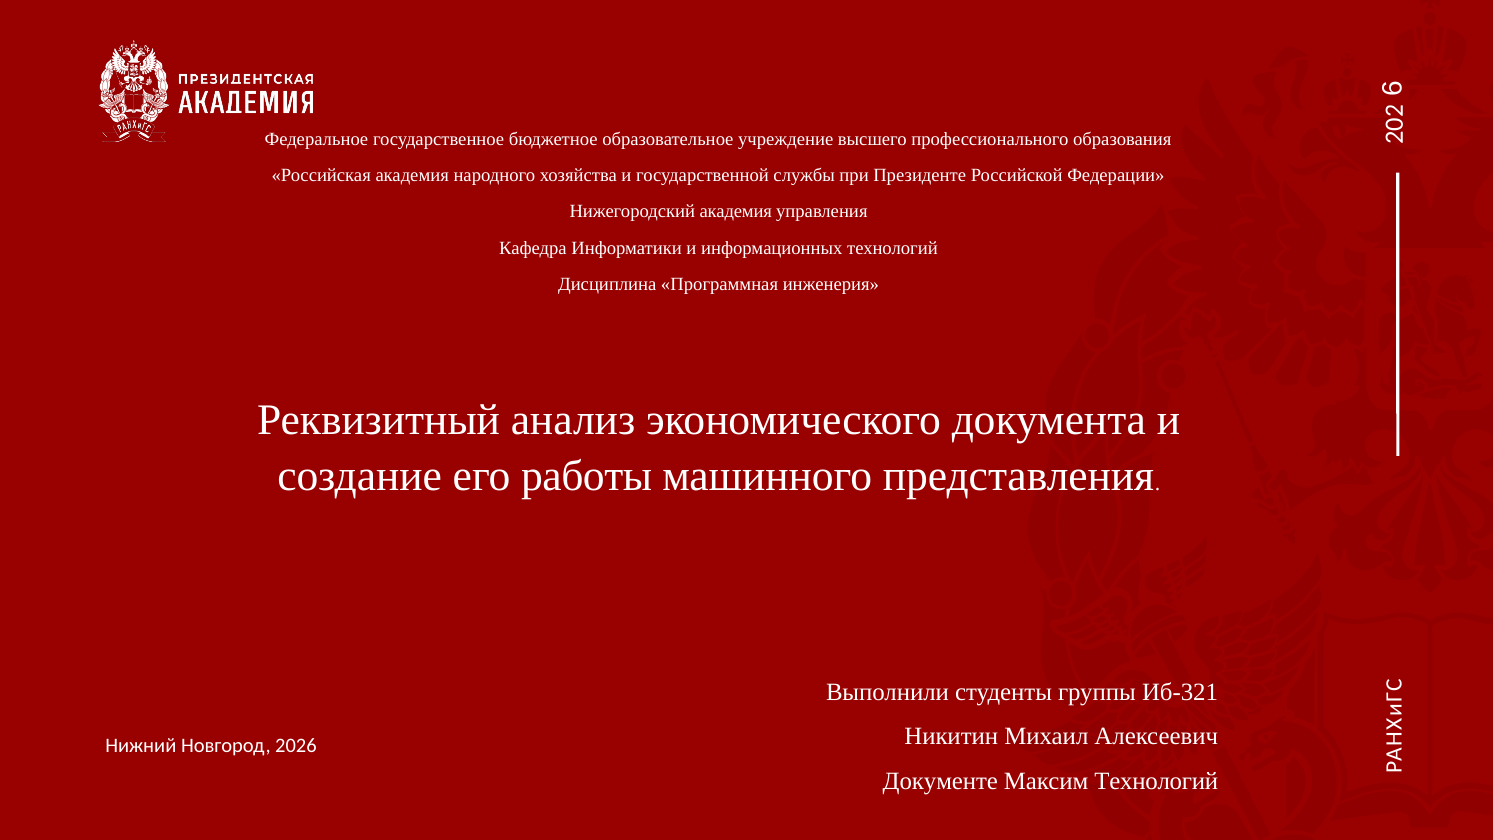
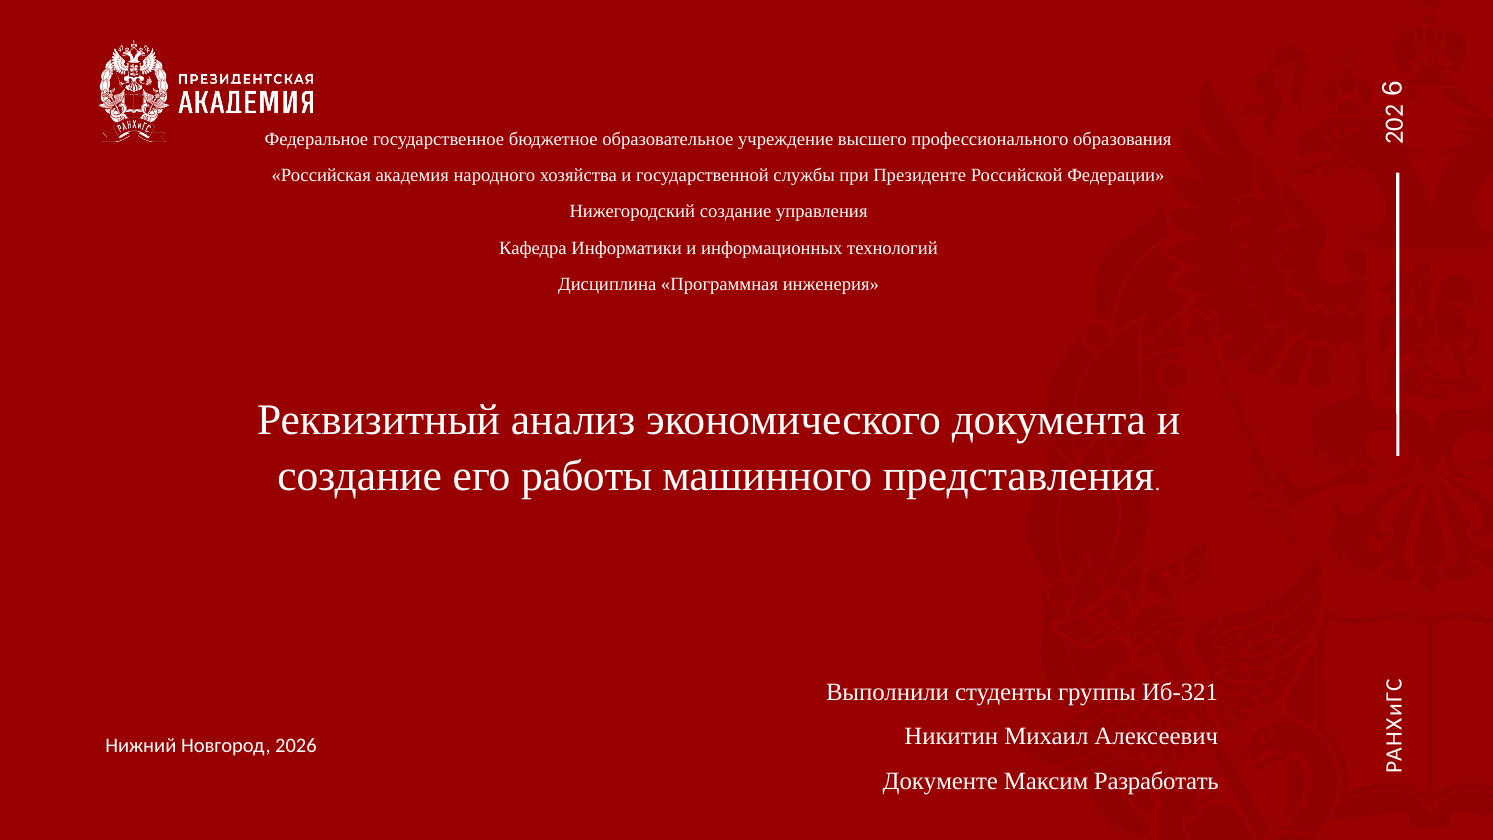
Нижегородский академия: академия -> создание (736, 212)
Максим Технологий: Технологий -> Разработать (1156, 781)
